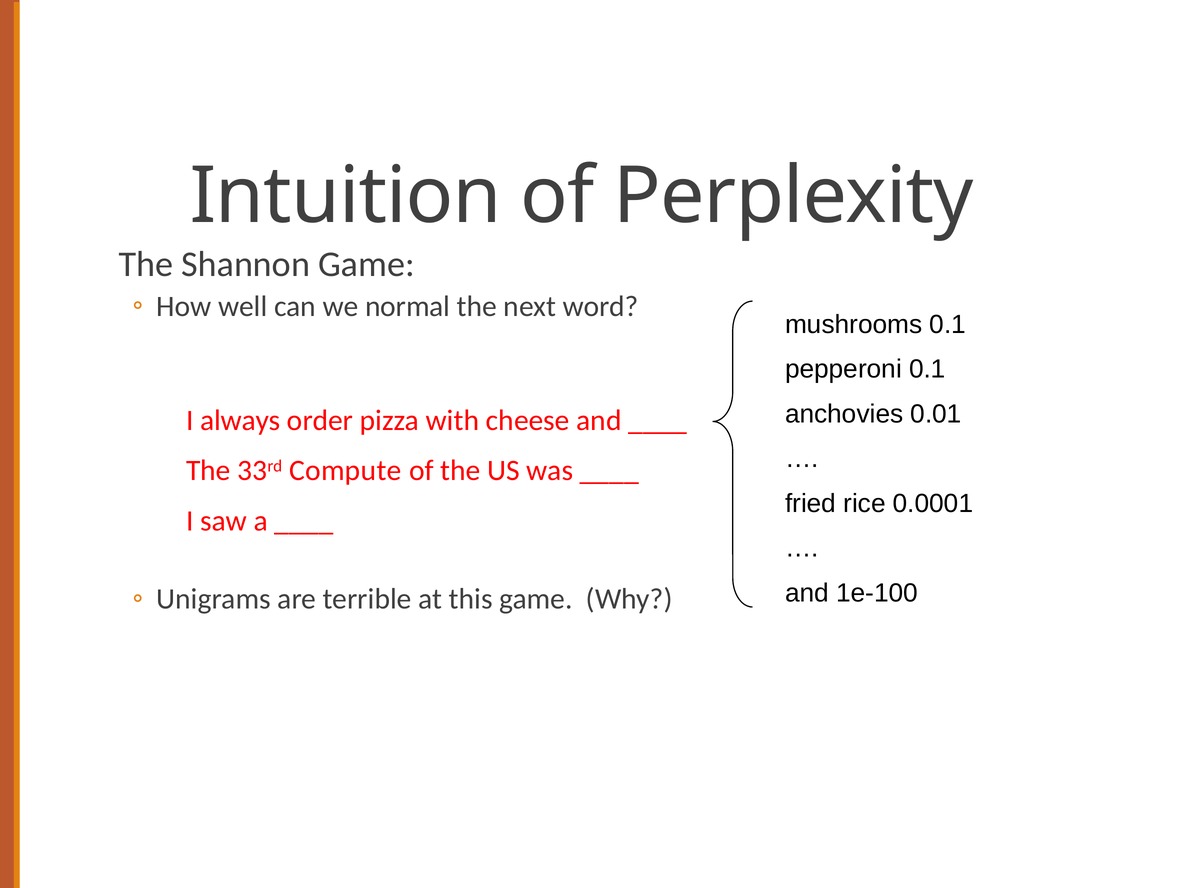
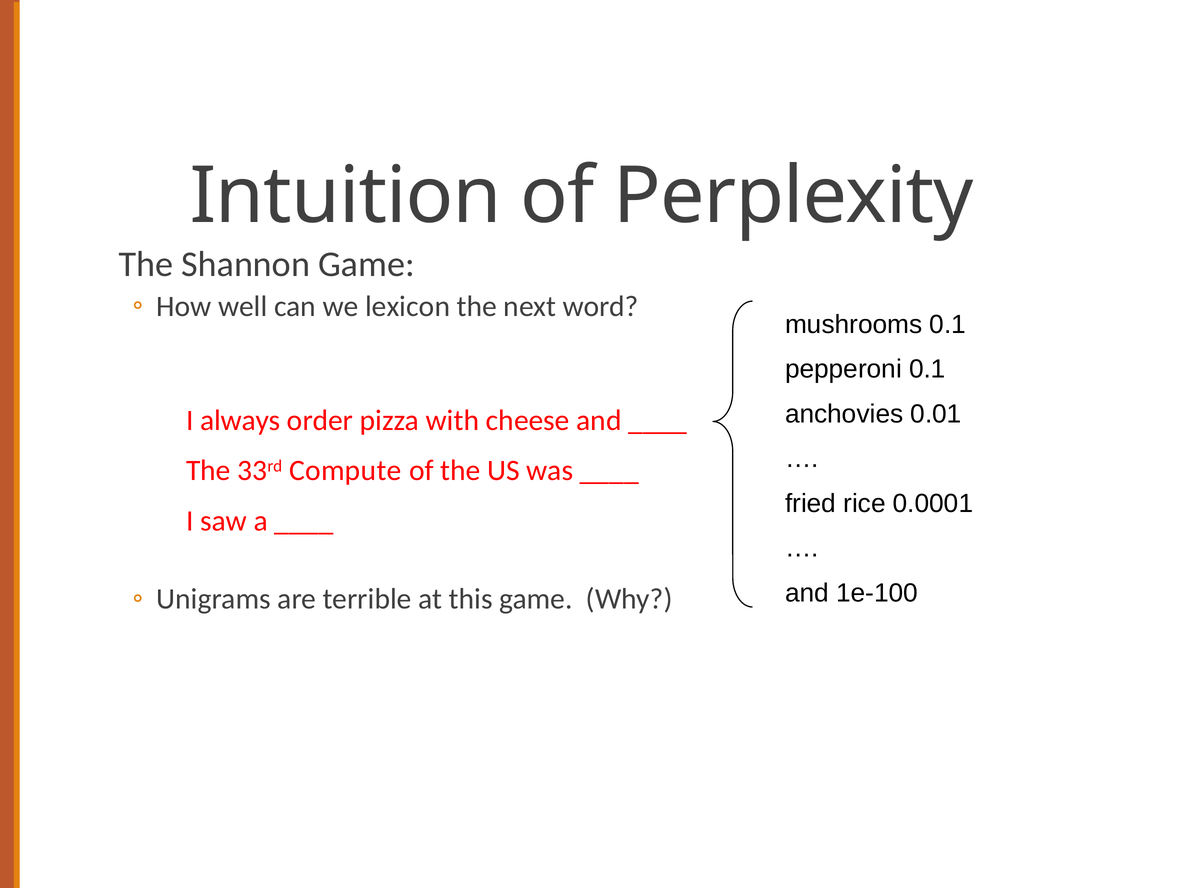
normal: normal -> lexicon (408, 307)
